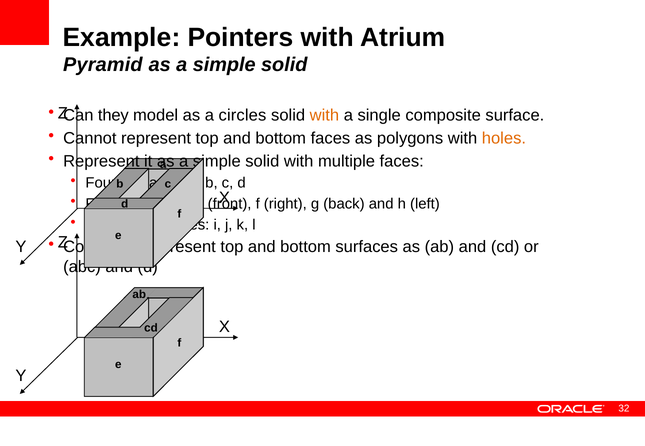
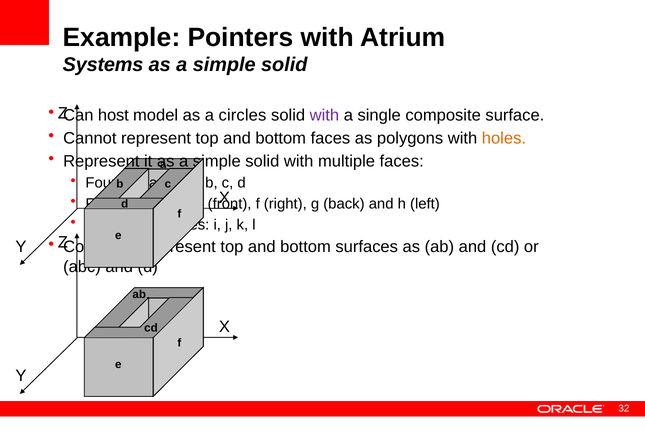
Pyramid: Pyramid -> Systems (103, 65)
they: they -> host (113, 115)
with colour: orange -> purple (324, 115)
